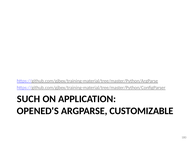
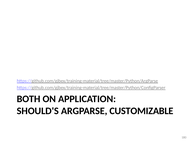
SUCH: SUCH -> BOTH (29, 99)
OPENED'S: OPENED'S -> SHOULD'S (38, 111)
